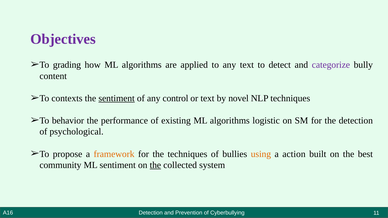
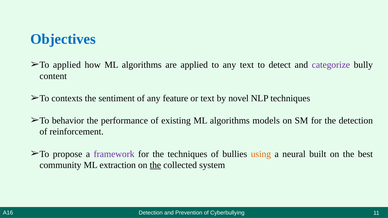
Objectives colour: purple -> blue (63, 39)
grading: grading -> applied (67, 65)
sentiment underline: present -> none (117, 98)
control: control -> feature (175, 98)
logistic: logistic -> models (266, 121)
psychological: psychological -> reinforcement (77, 132)
framework colour: orange -> purple (114, 154)
action: action -> neural (294, 154)
ML sentiment: sentiment -> extraction (118, 165)
